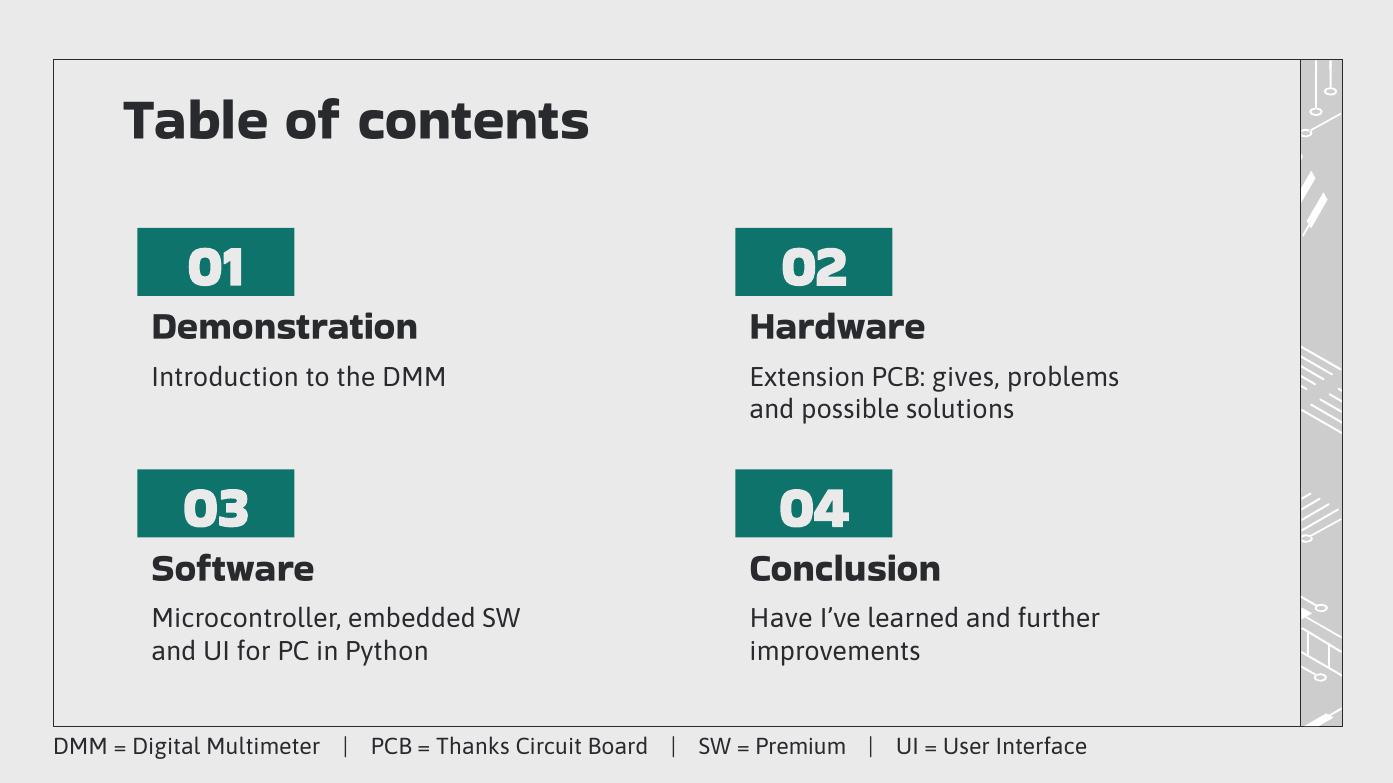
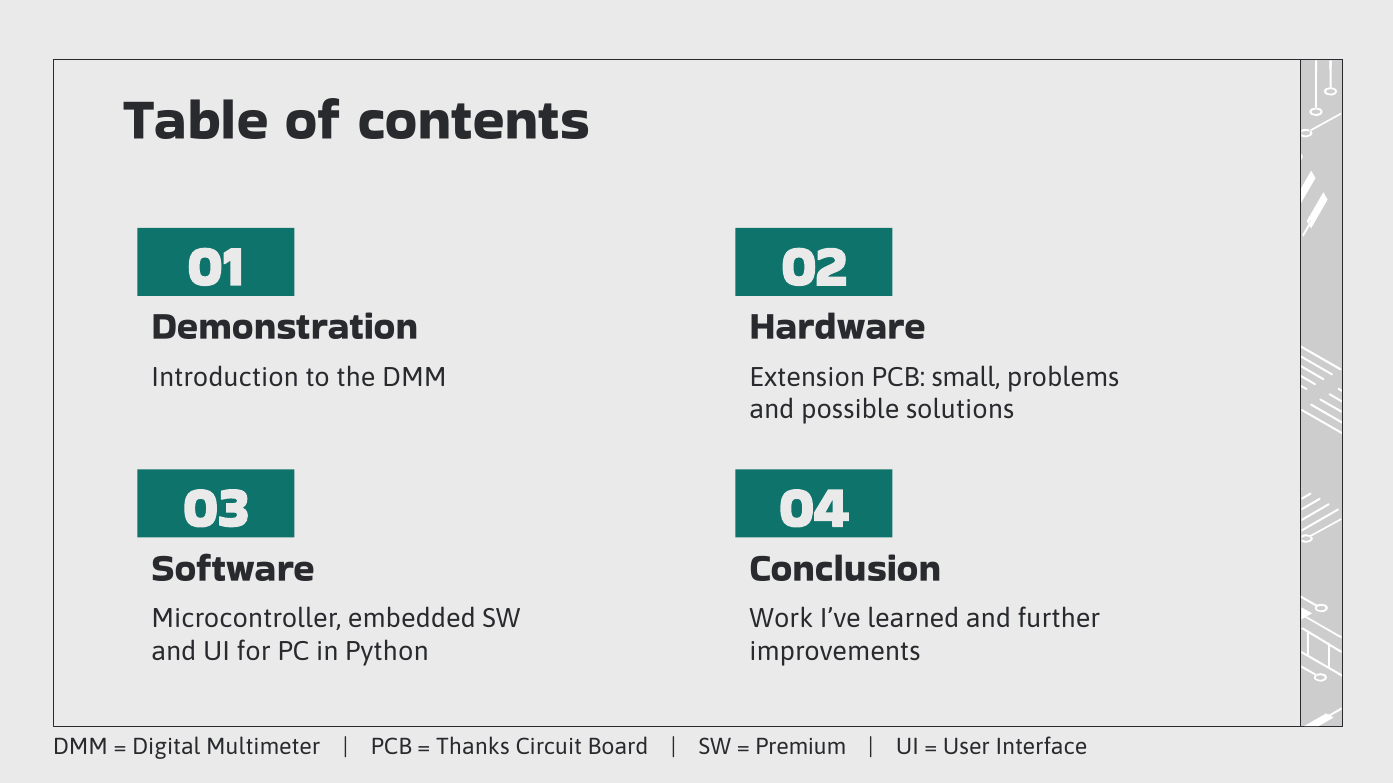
gives: gives -> small (966, 378)
Have: Have -> Work (781, 619)
